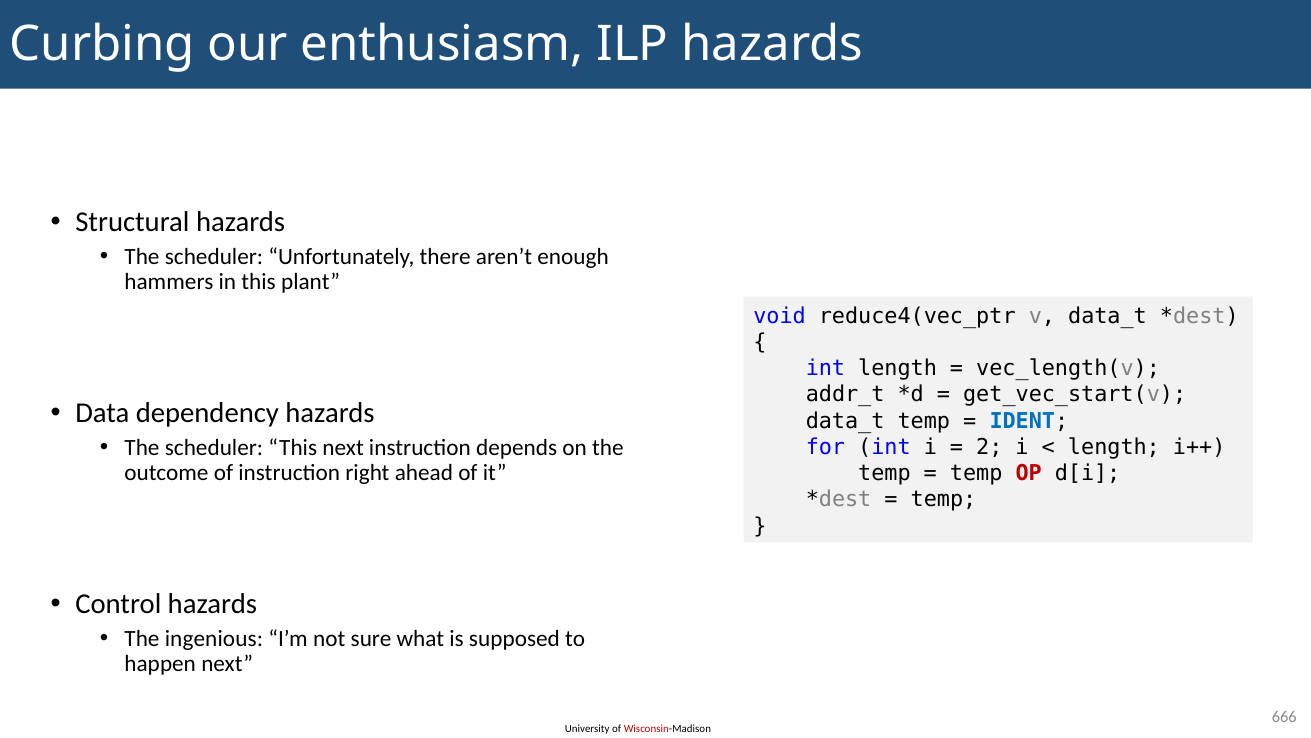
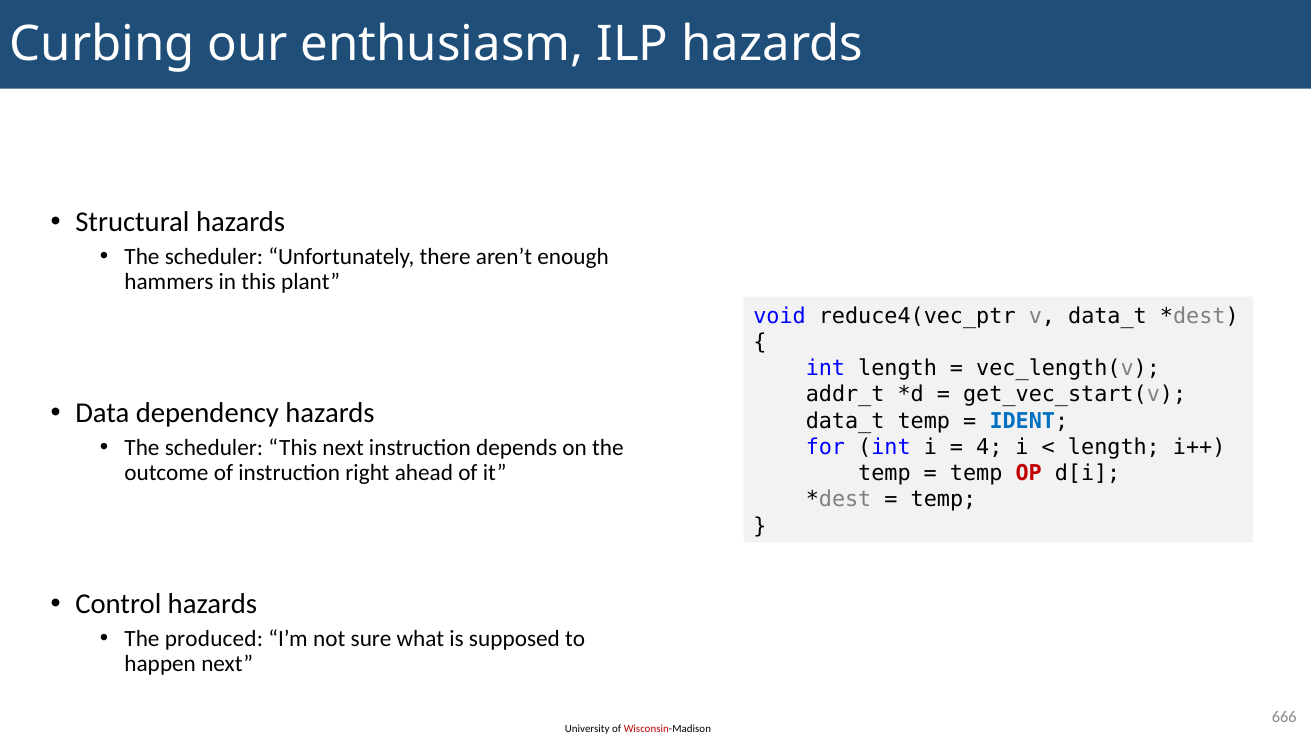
2: 2 -> 4 (989, 447)
ingenious: ingenious -> produced (214, 638)
